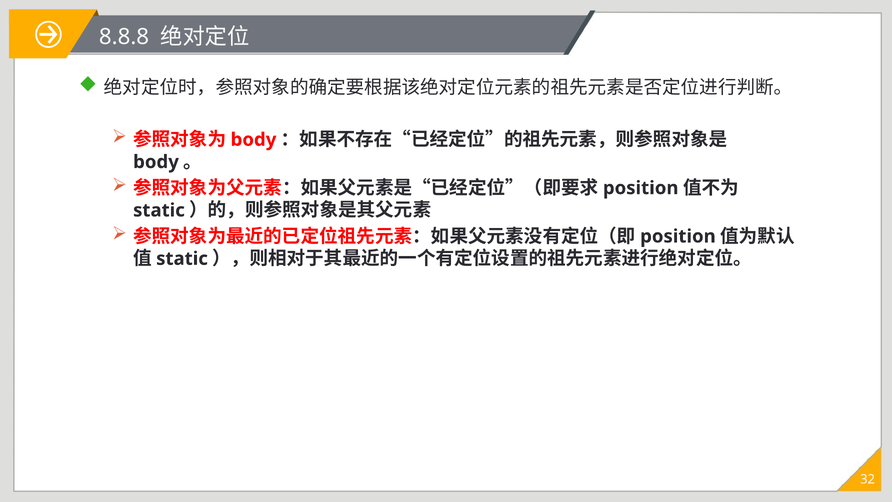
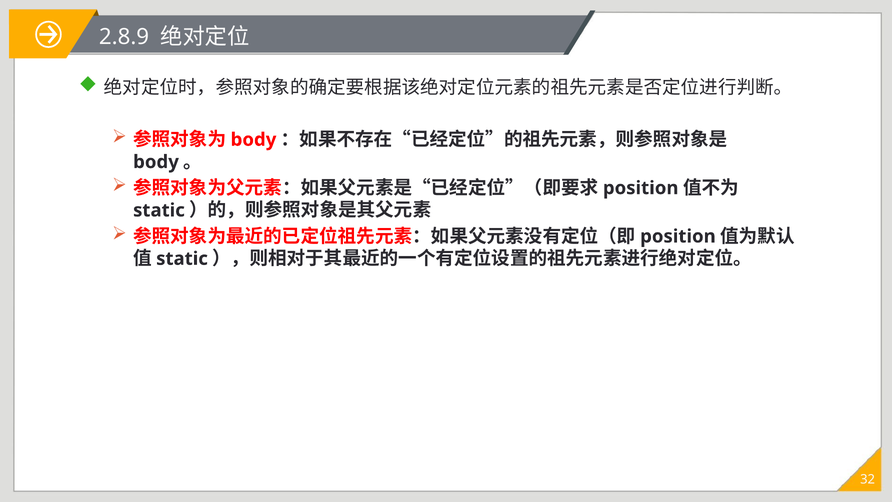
8.8.8: 8.8.8 -> 2.8.9 (124, 37)
